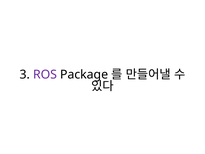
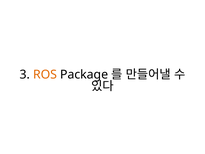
ROS colour: purple -> orange (45, 74)
